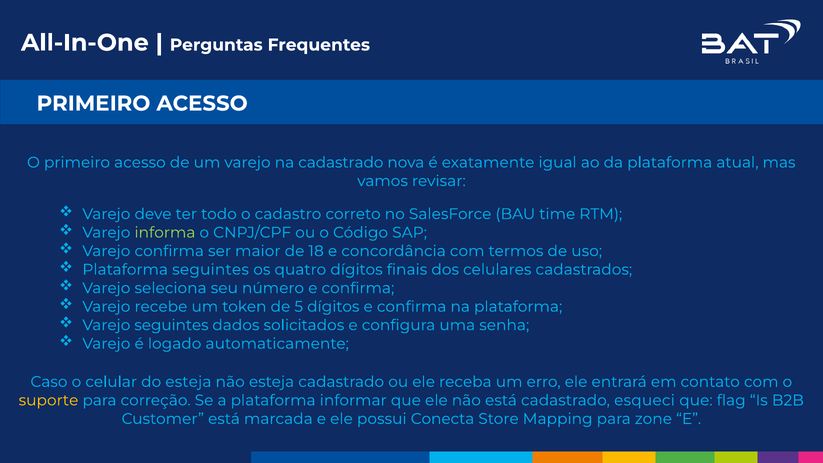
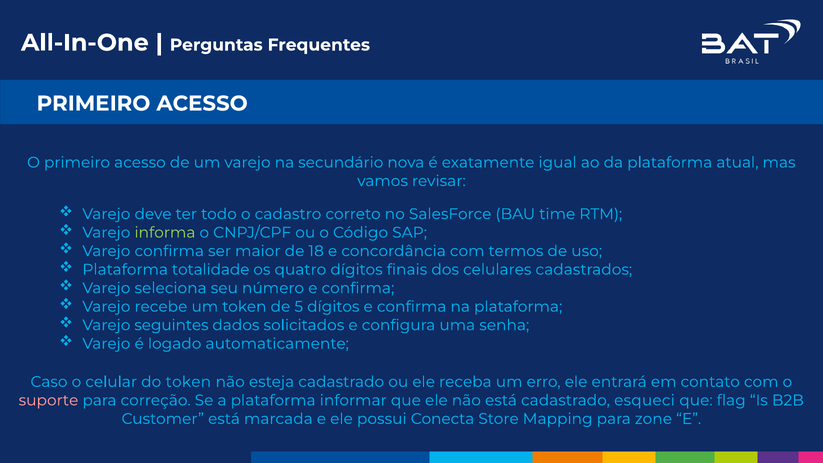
na cadastrado: cadastrado -> secundário (341, 162)
Plataforma seguintes: seguintes -> totalidade (211, 270)
do esteja: esteja -> token (188, 382)
suporte colour: yellow -> pink (48, 400)
